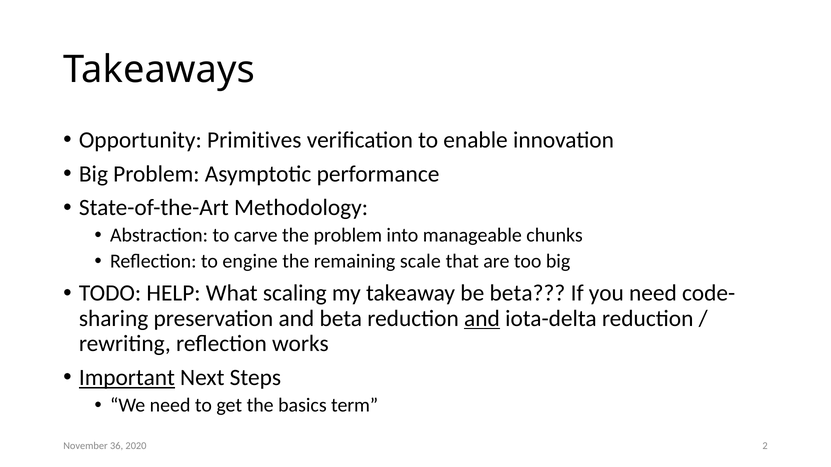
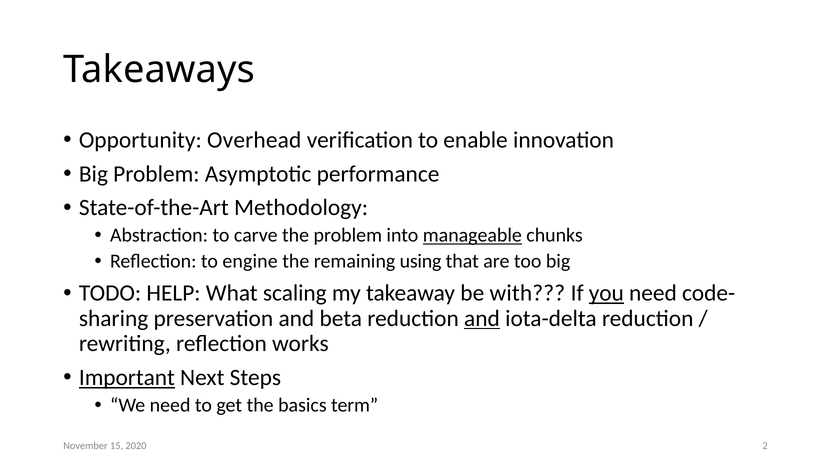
Primitives: Primitives -> Overhead (254, 140)
manageable underline: none -> present (472, 236)
scale: scale -> using (421, 261)
be beta: beta -> with (527, 293)
you underline: none -> present (606, 293)
36: 36 -> 15 (117, 446)
